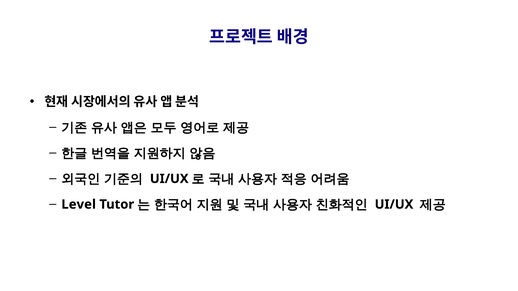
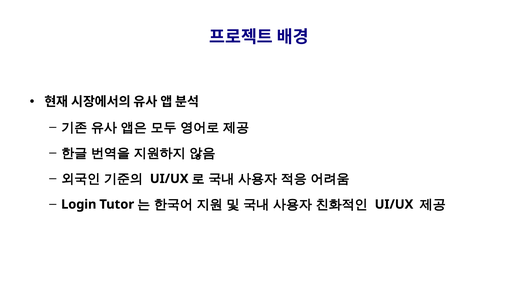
Level: Level -> Login (79, 205)
